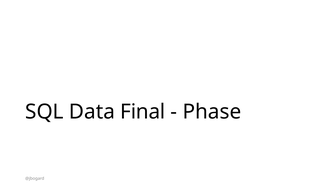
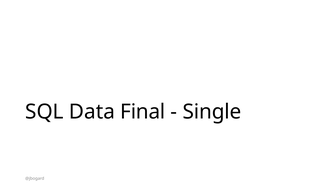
Phase: Phase -> Single (212, 112)
